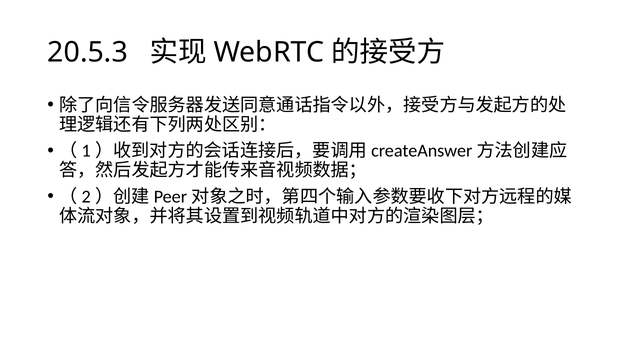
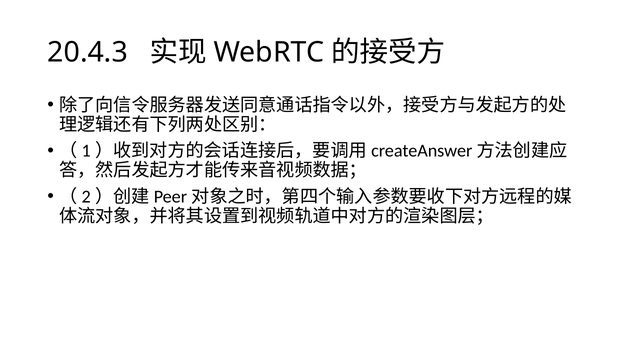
20.5.3: 20.5.3 -> 20.4.3 (88, 52)
